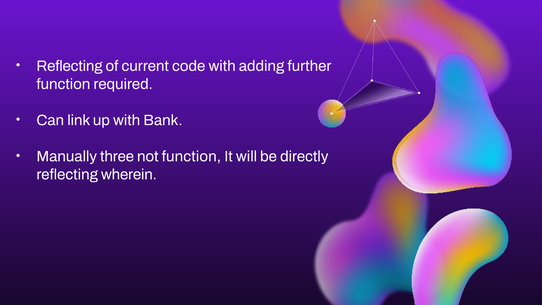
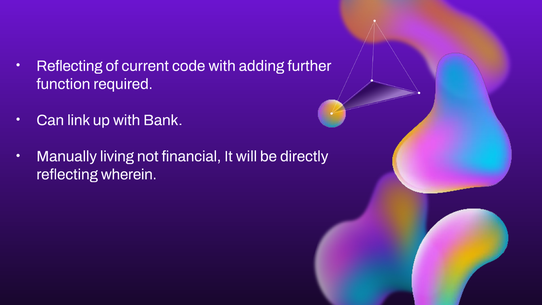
three: three -> living (117, 156)
not function: function -> financial (191, 156)
